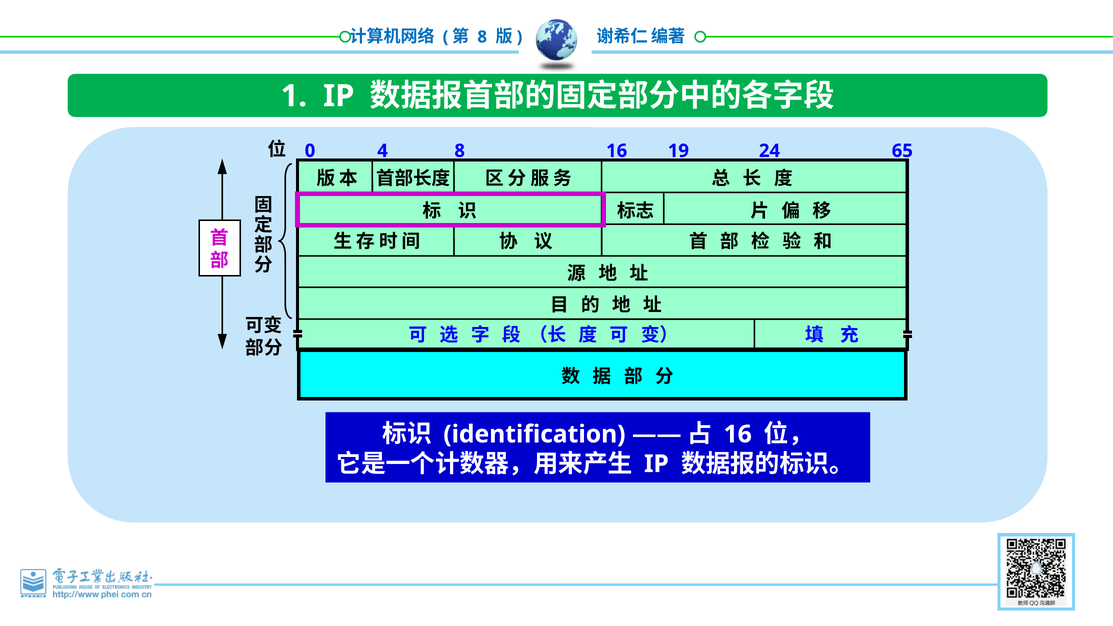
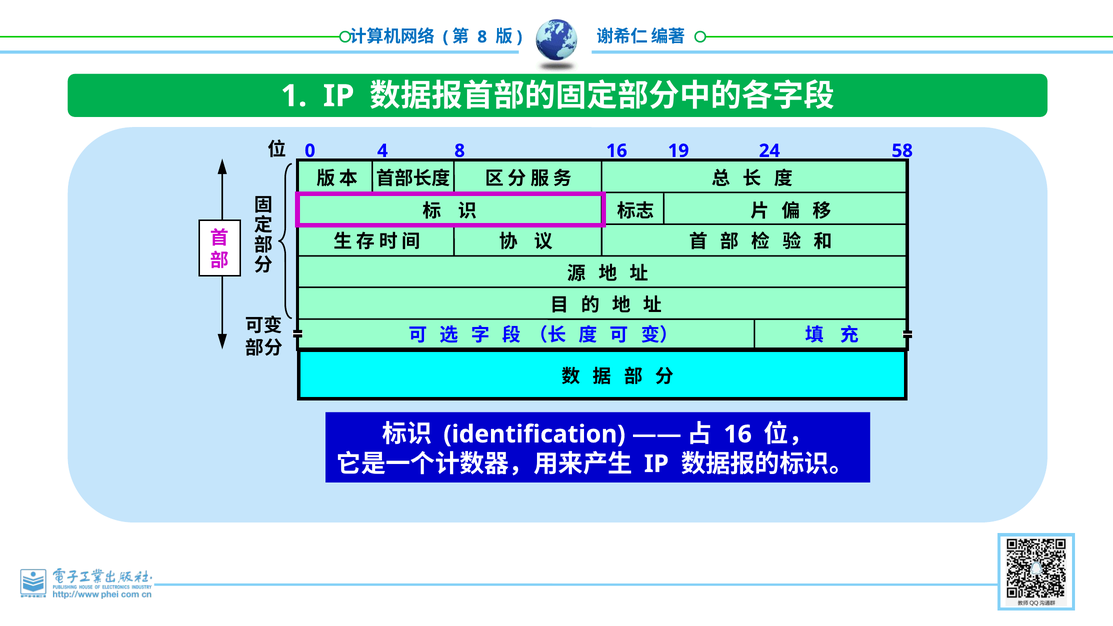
65: 65 -> 58 (902, 151)
